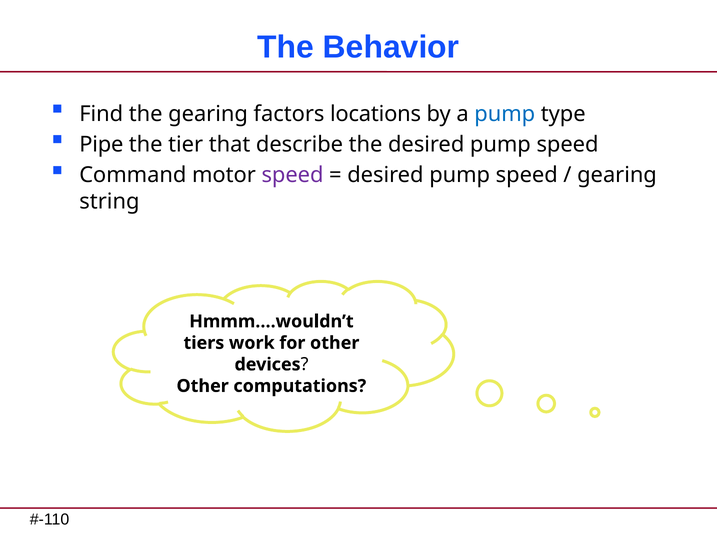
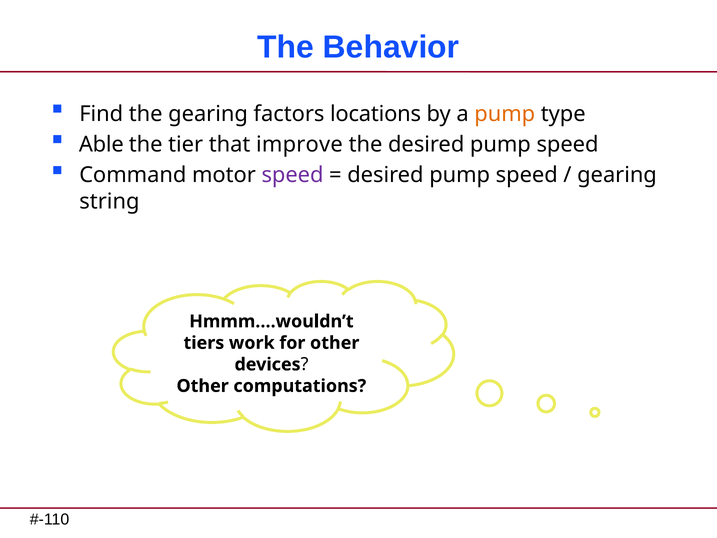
pump colour: blue -> orange (505, 114)
Pipe: Pipe -> Able (101, 144)
describe: describe -> improve (299, 144)
